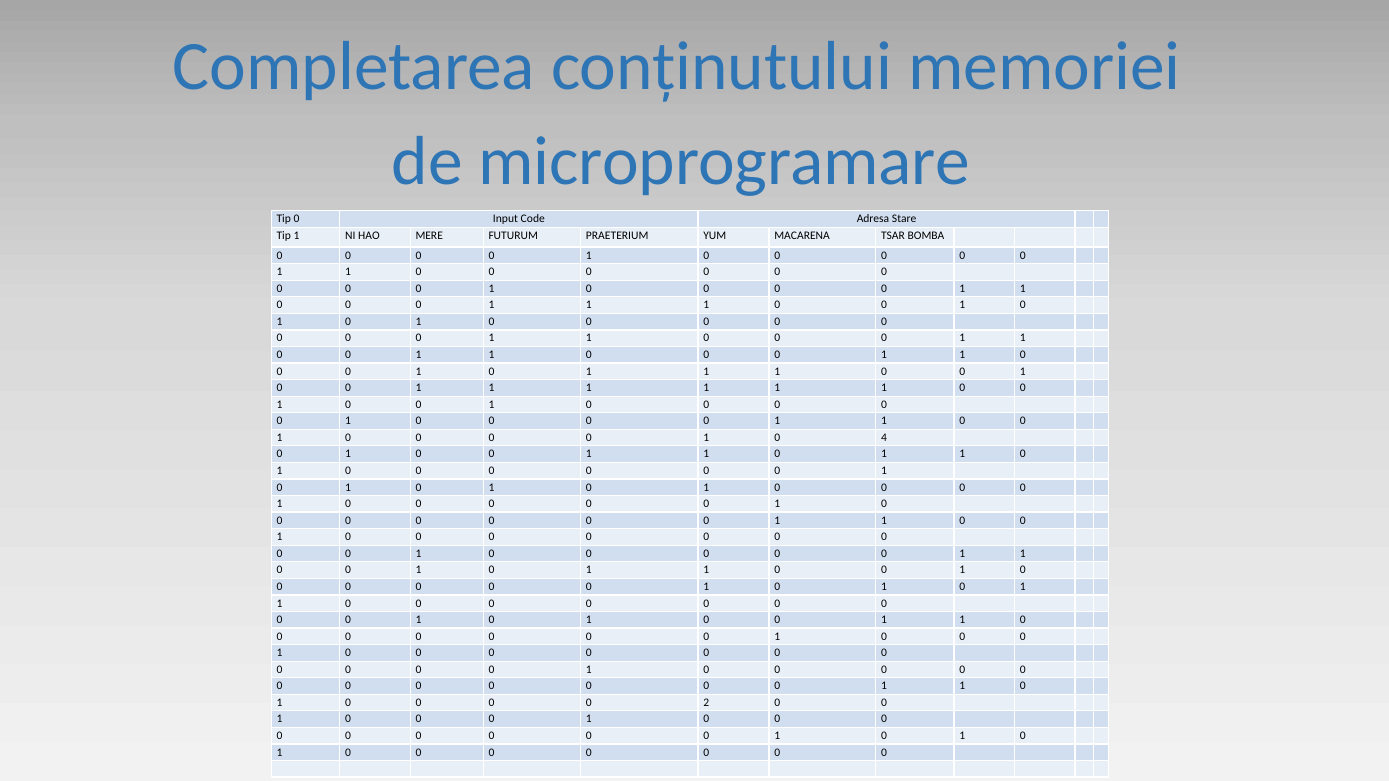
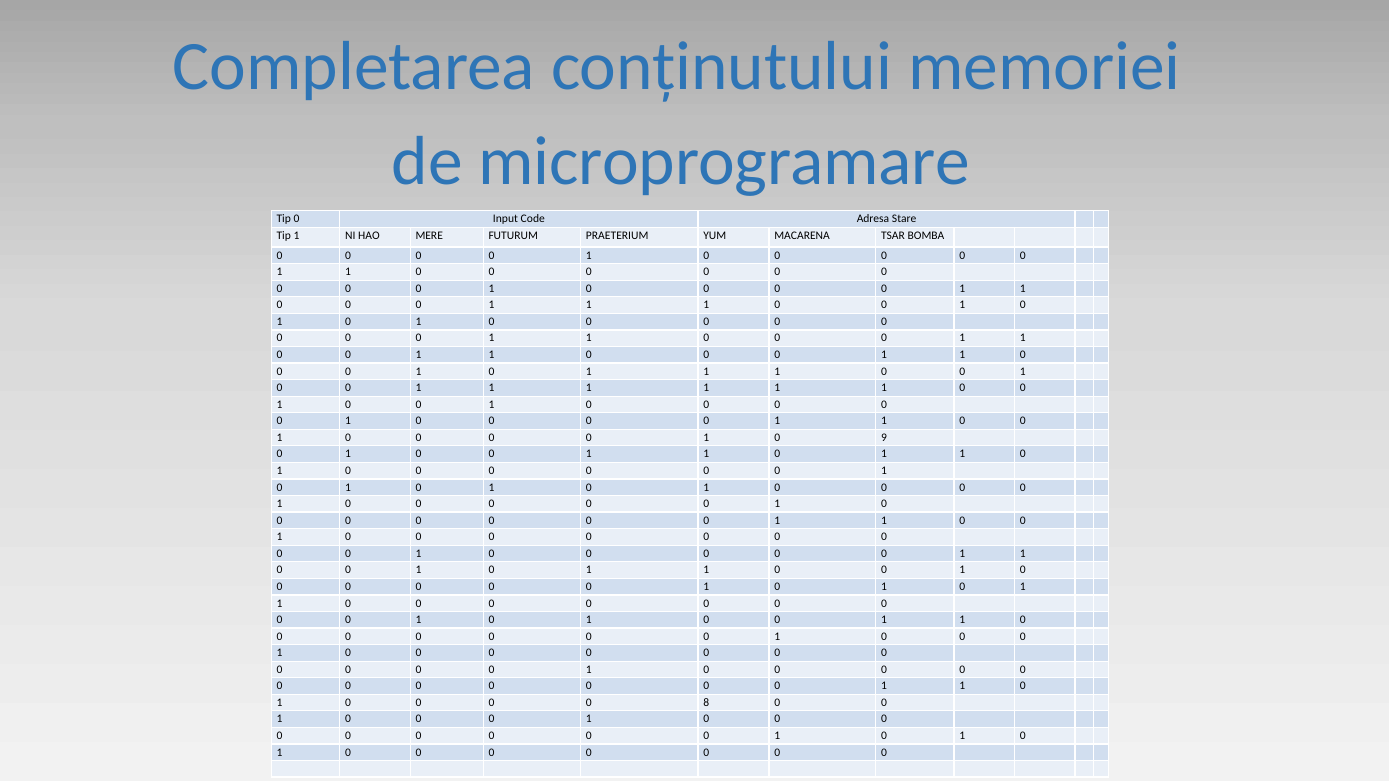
4: 4 -> 9 (884, 438)
2: 2 -> 8 (706, 703)
